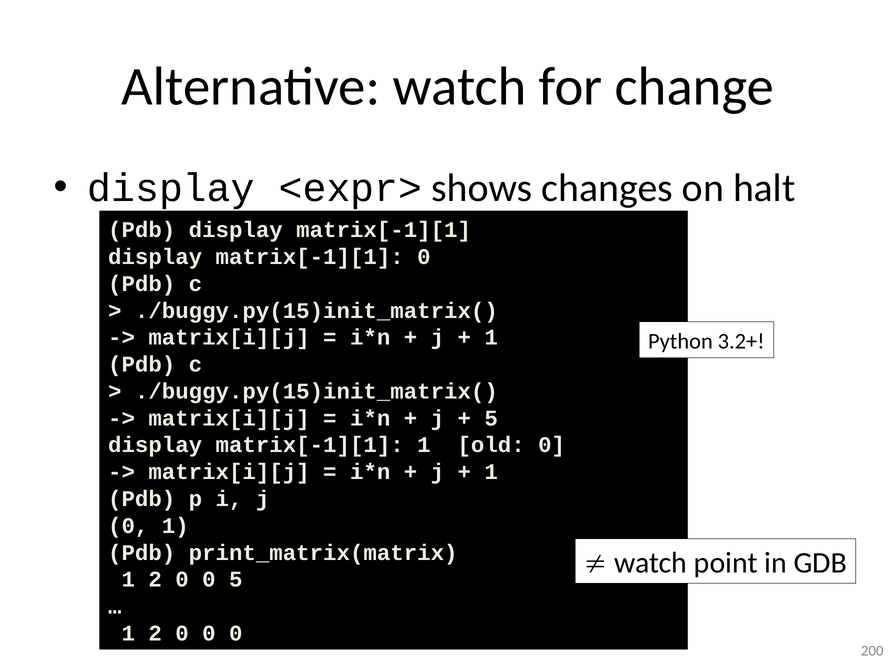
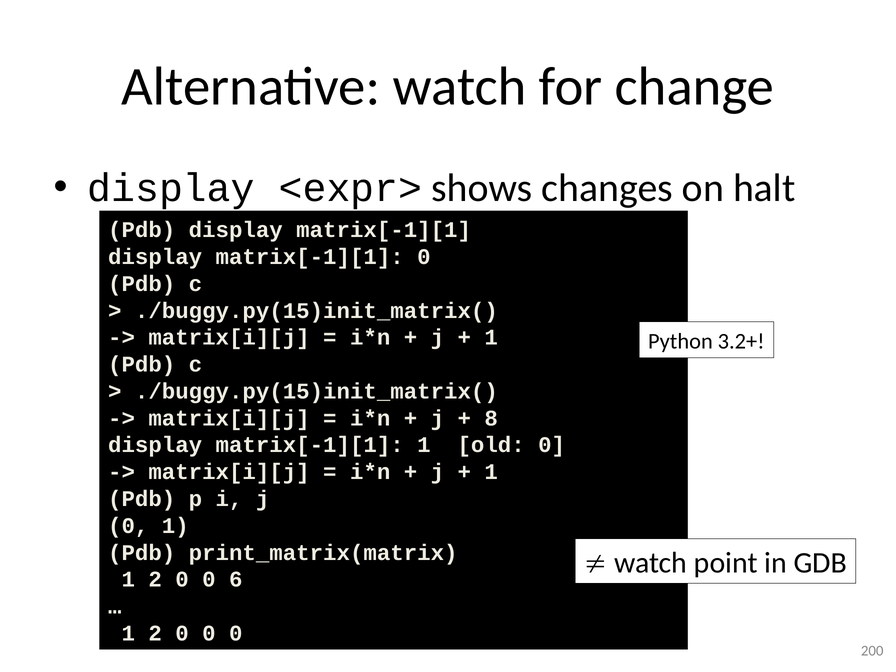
5: 5 -> 8 (491, 418)
0 5: 5 -> 6 (236, 579)
